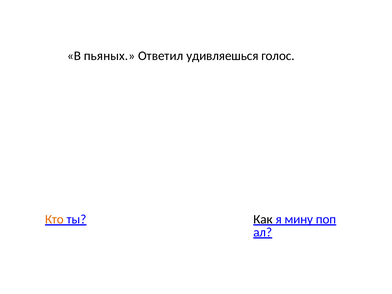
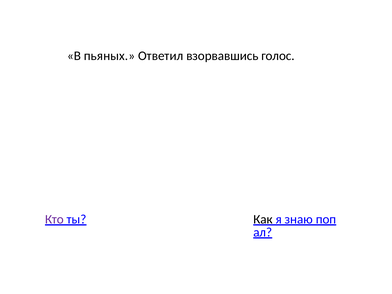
удивляешься: удивляешься -> взорвавшись (222, 56)
Кто colour: orange -> purple (54, 219)
мину: мину -> знаю (299, 219)
